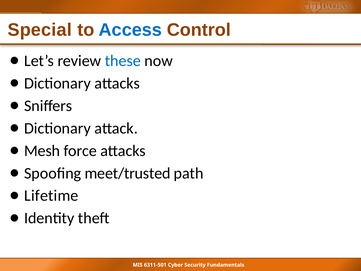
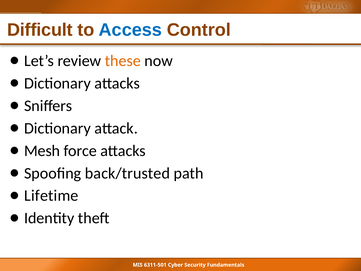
Special: Special -> Difficult (40, 30)
these colour: blue -> orange (123, 61)
meet/trusted: meet/trusted -> back/trusted (127, 173)
